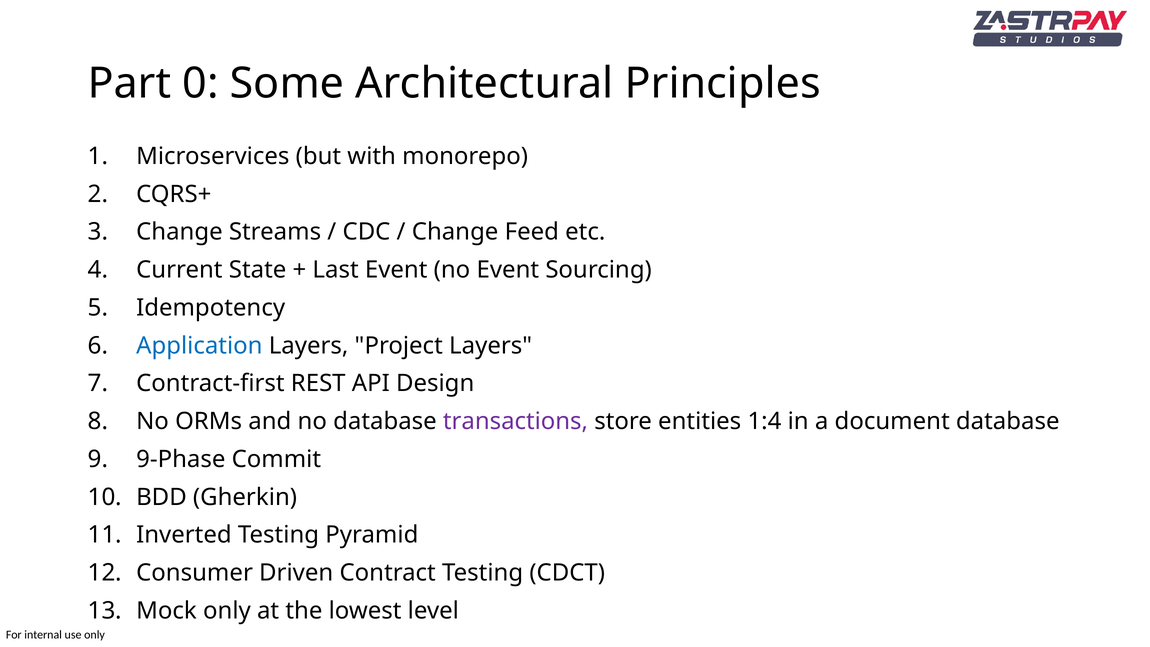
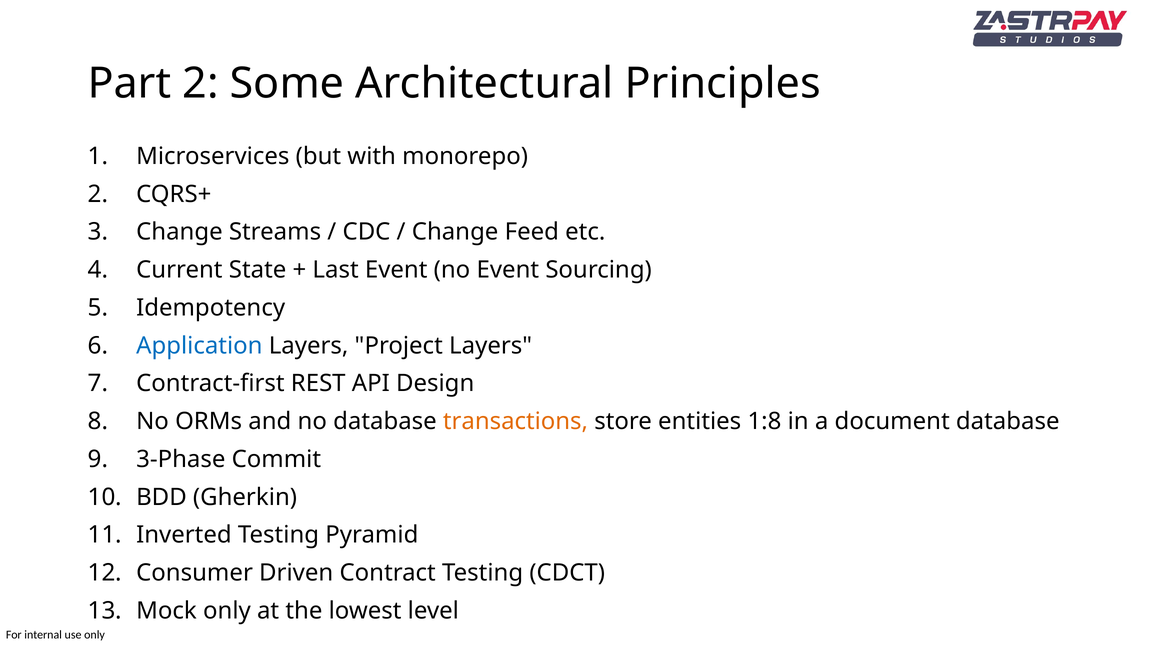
Part 0: 0 -> 2 (201, 84)
transactions colour: purple -> orange (515, 421)
1:4: 1:4 -> 1:8 (764, 421)
9-Phase: 9-Phase -> 3-Phase (181, 459)
